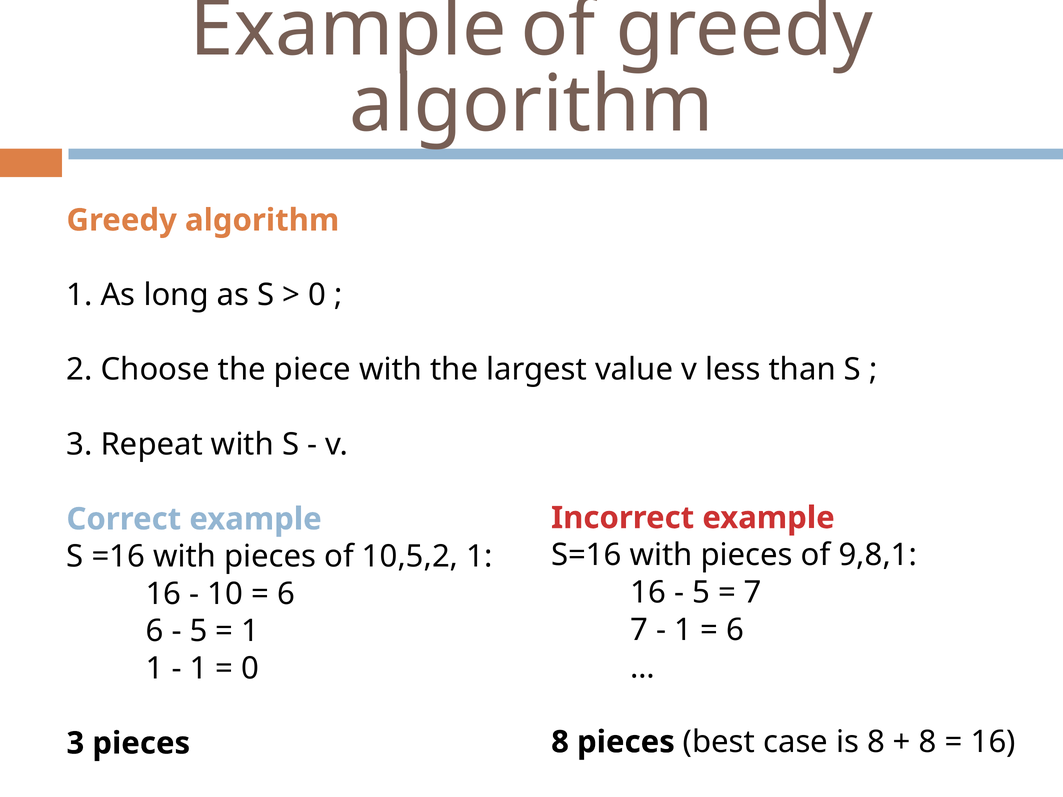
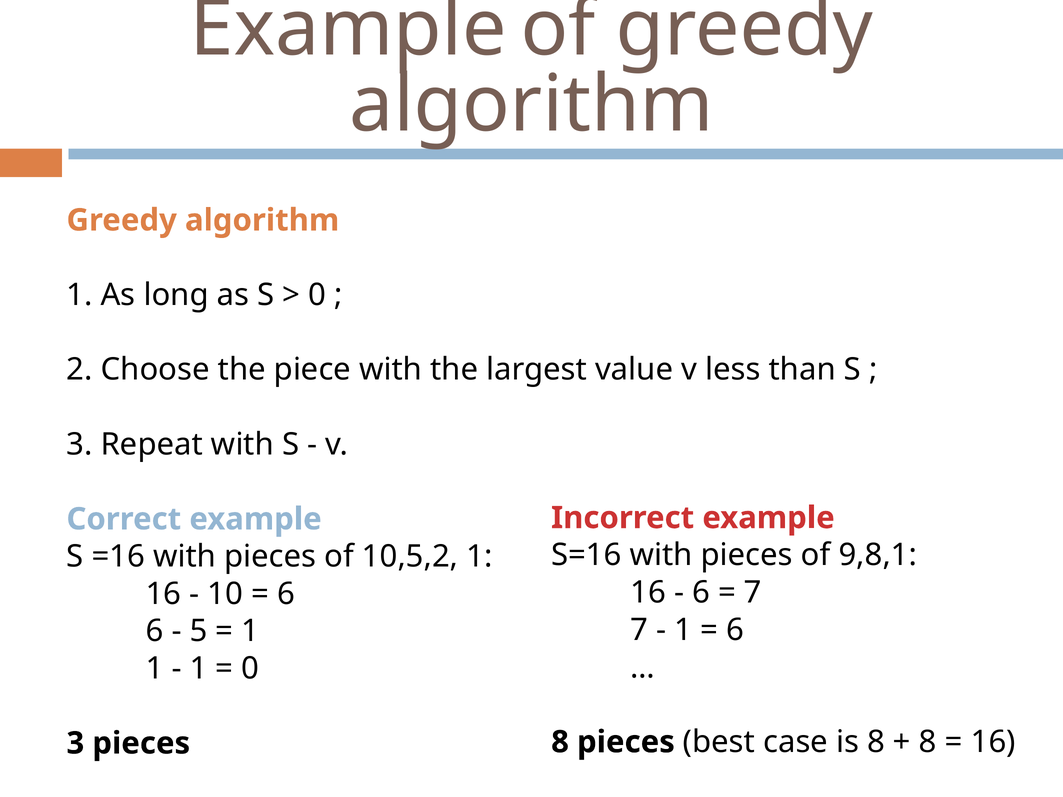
5: 5 -> 6 (701, 593)
